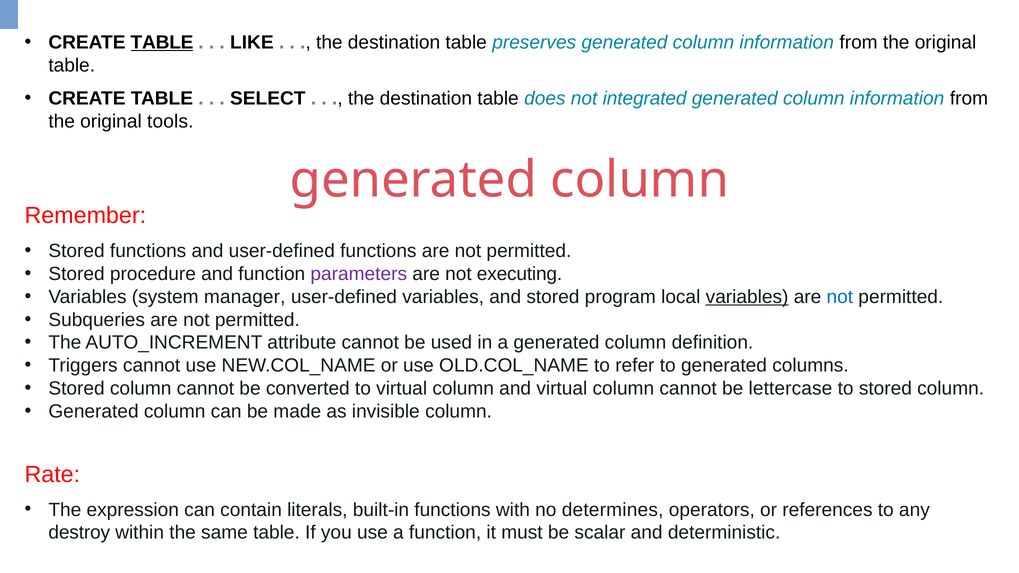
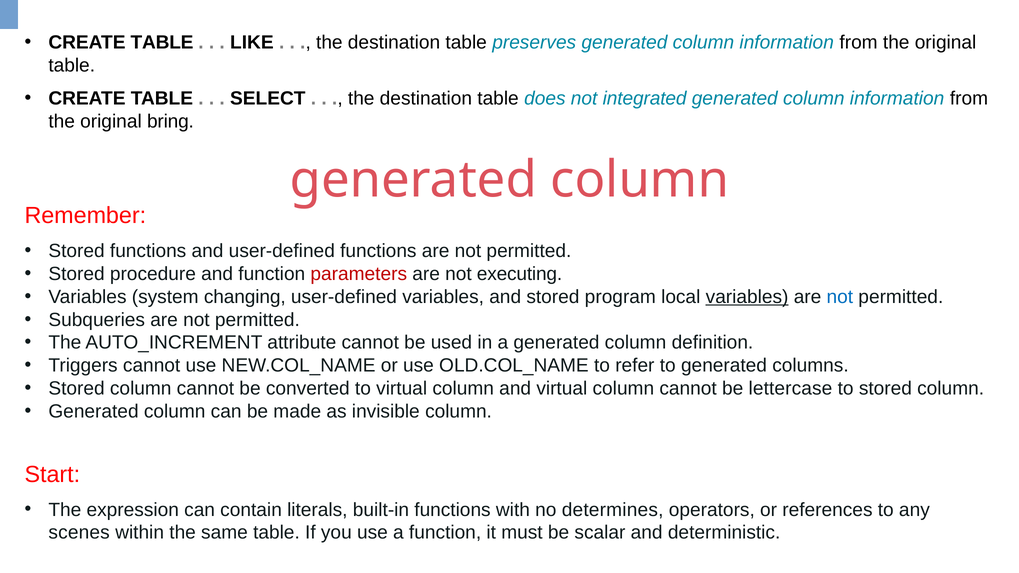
TABLE underline: present -> none (162, 42)
tools: tools -> bring (170, 121)
parameters colour: purple -> red (359, 274)
manager: manager -> changing (245, 297)
Rate: Rate -> Start (52, 475)
destroy: destroy -> scenes (79, 533)
